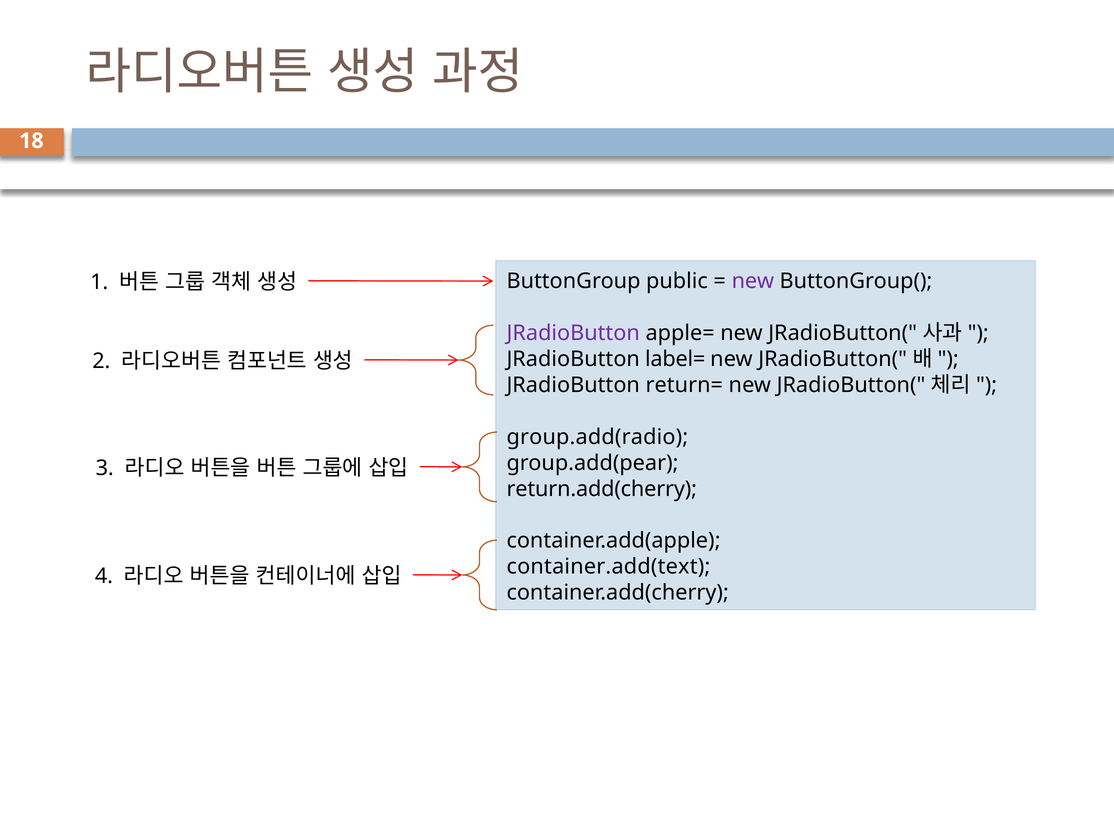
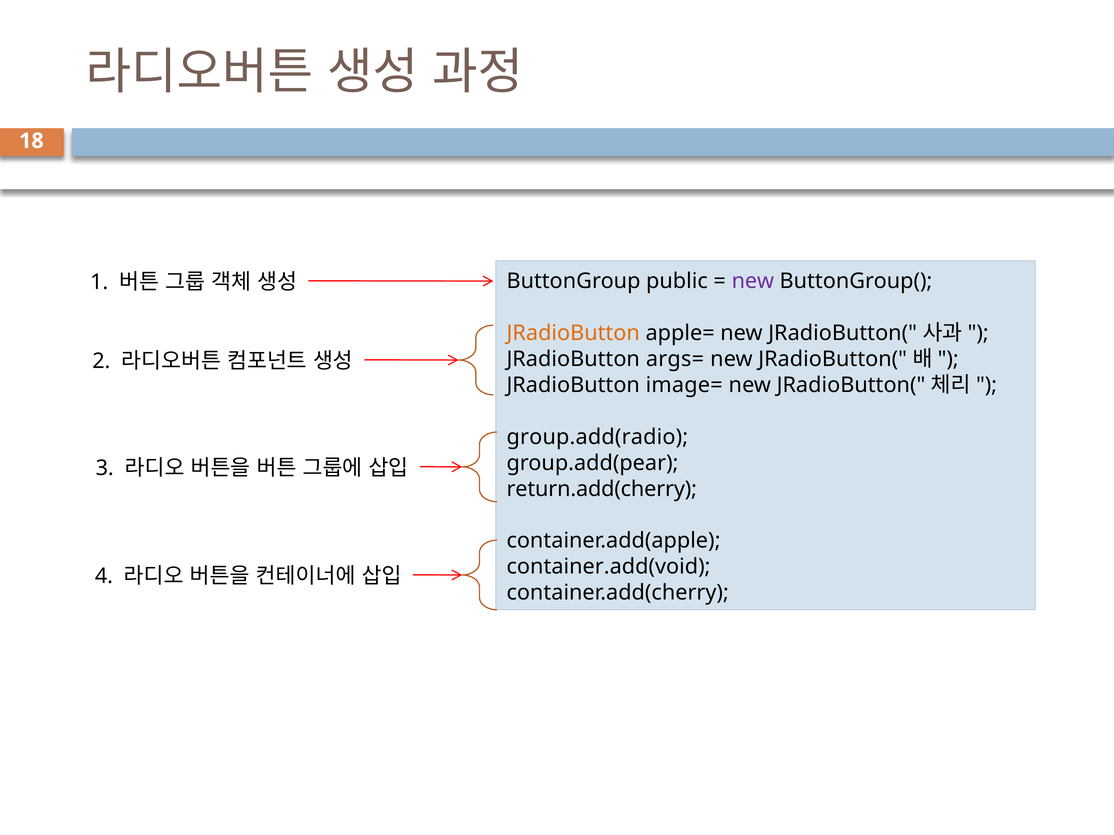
JRadioButton colour: purple -> orange (573, 333)
label=: label= -> args= (675, 359)
return=: return= -> image= (684, 385)
container.add(text: container.add(text -> container.add(void (609, 567)
